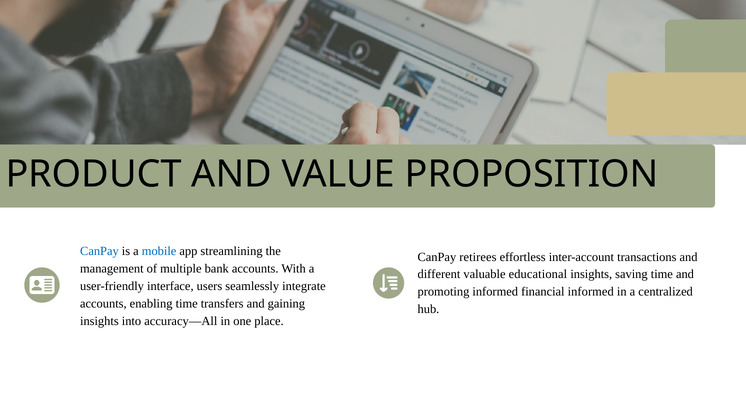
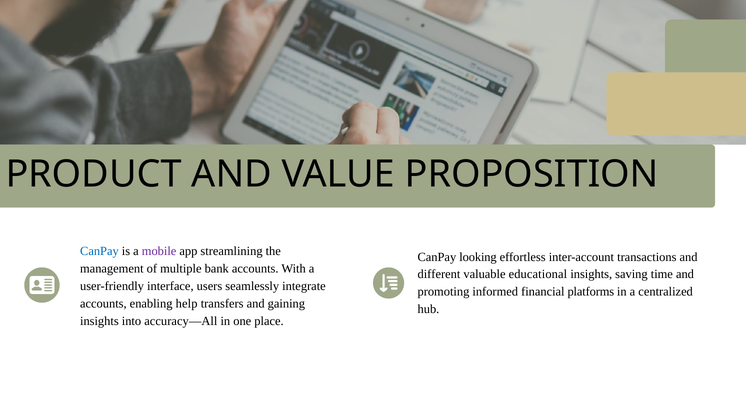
mobile colour: blue -> purple (159, 251)
retirees: retirees -> looking (478, 257)
financial informed: informed -> platforms (591, 292)
enabling time: time -> help (187, 303)
